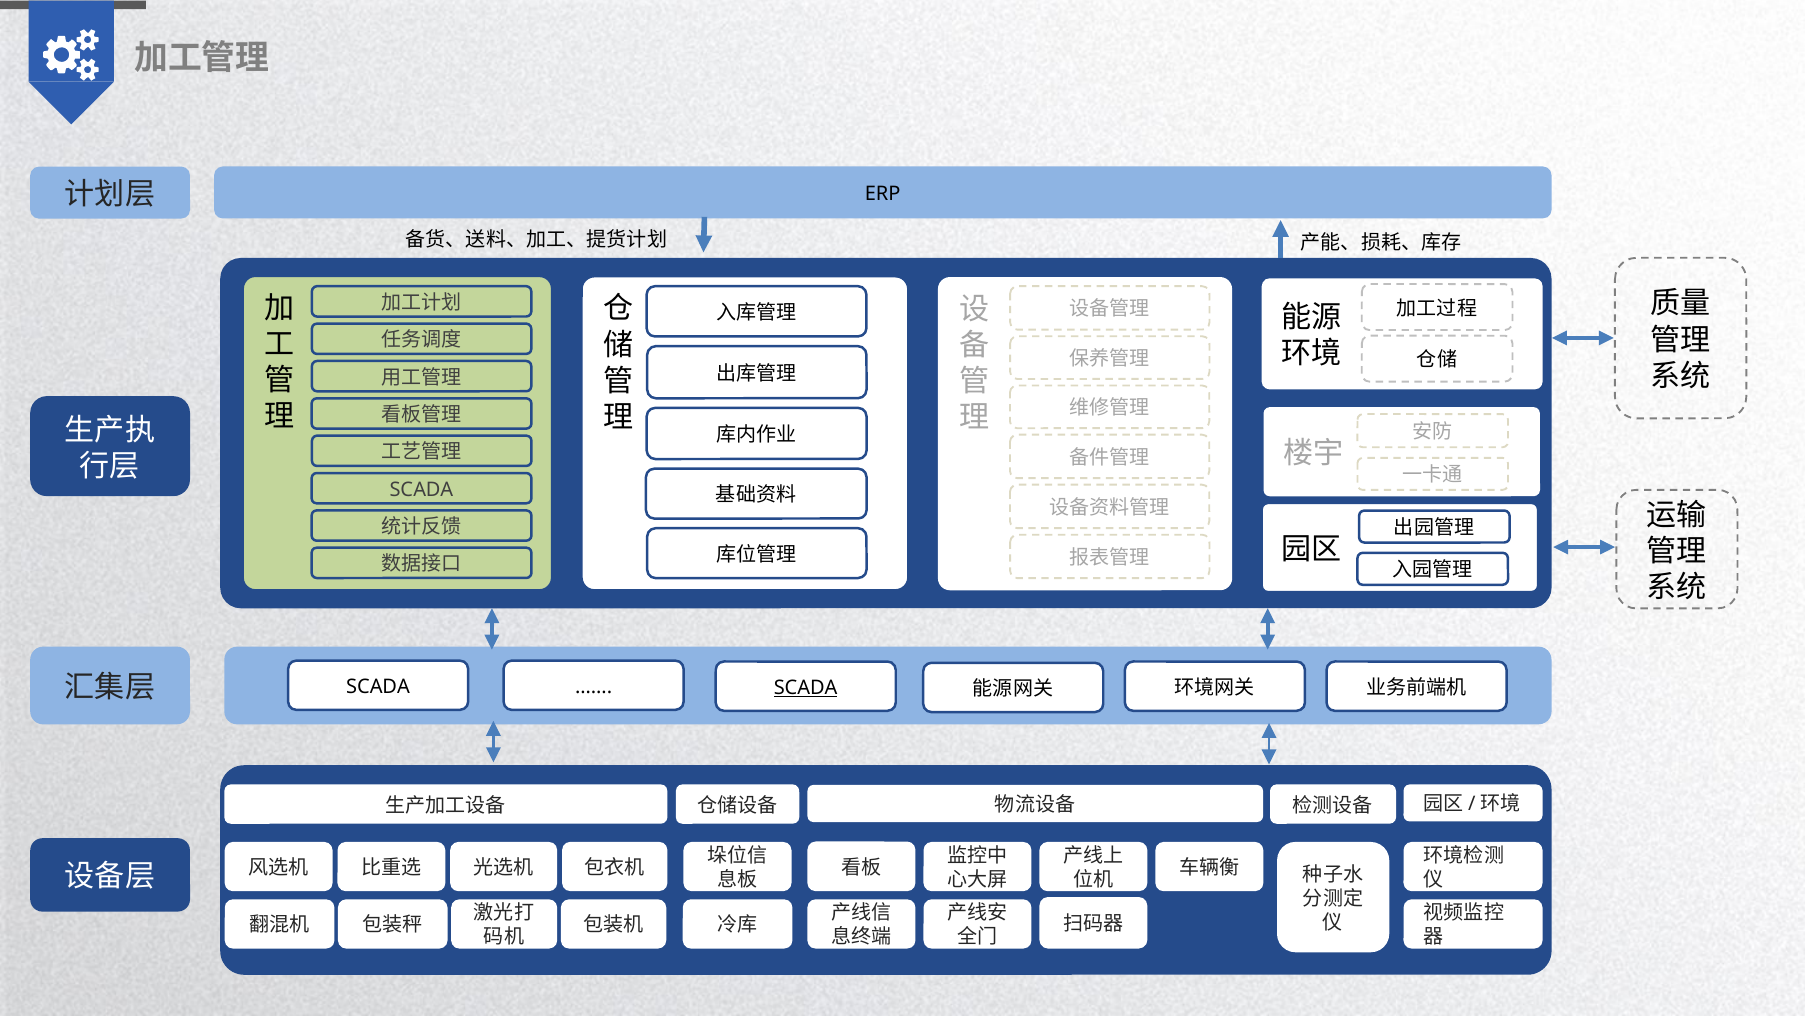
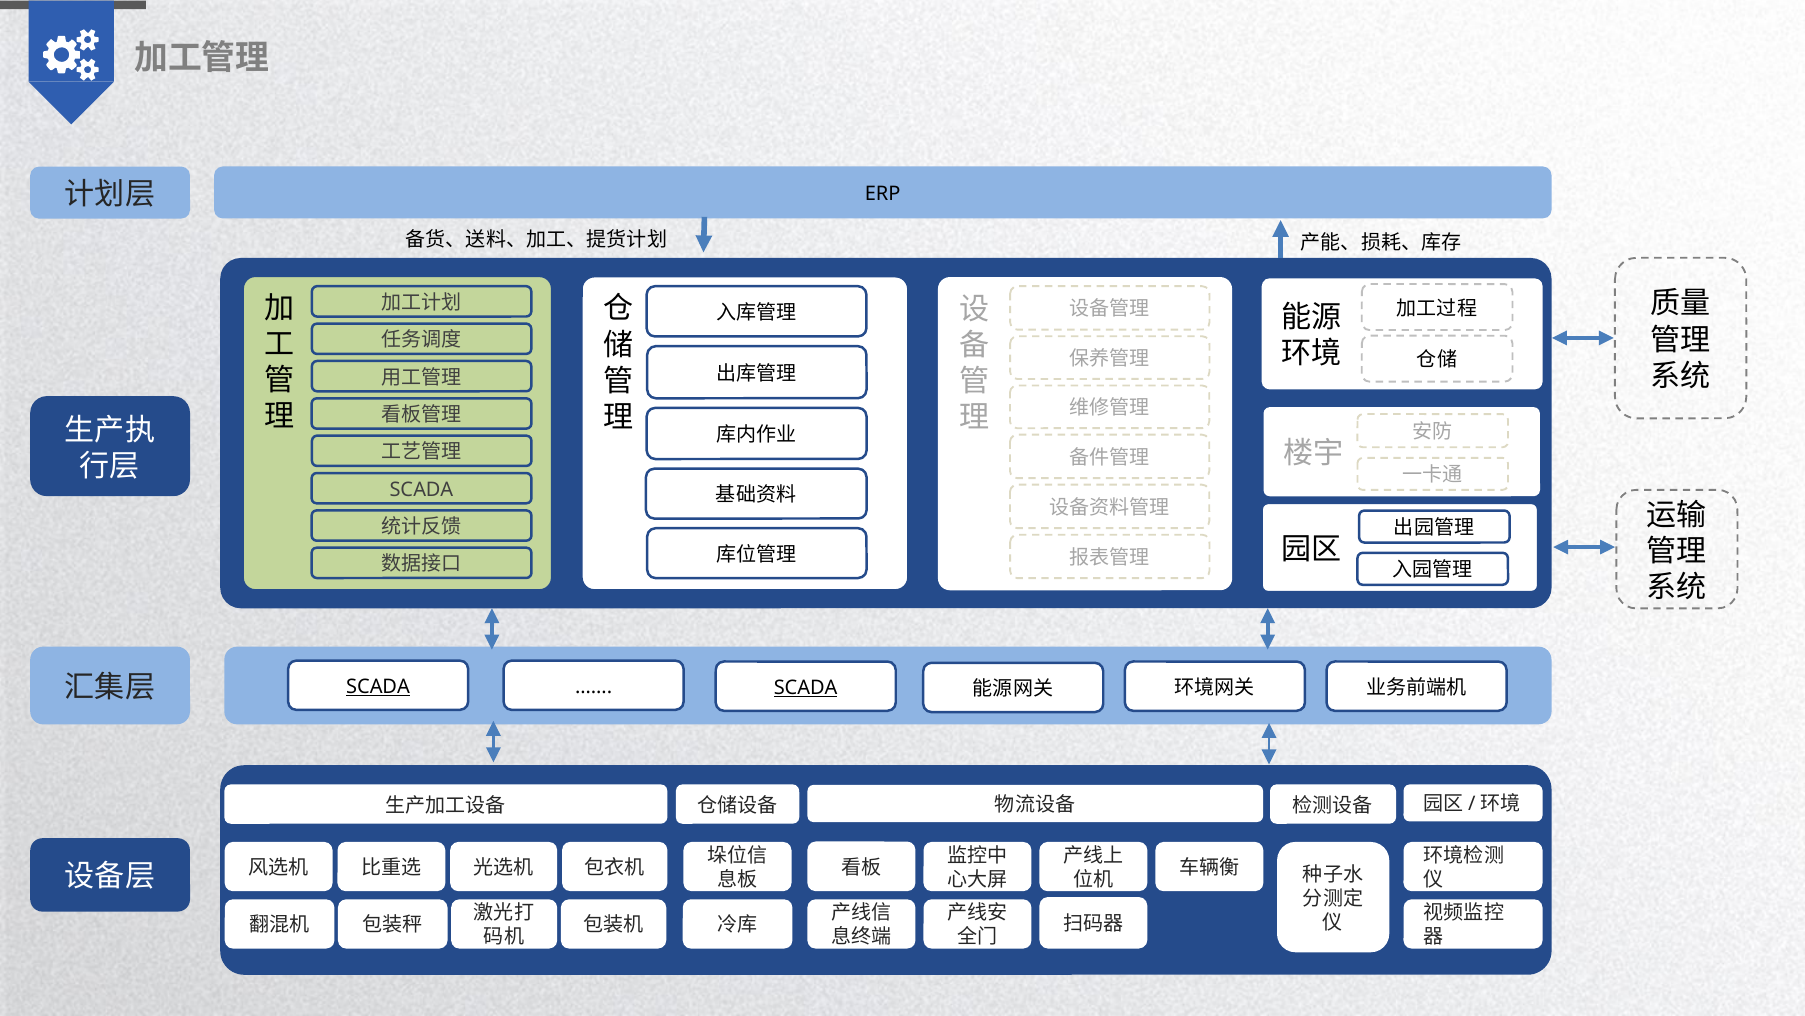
SCADA underline: none -> present (378, 687)
